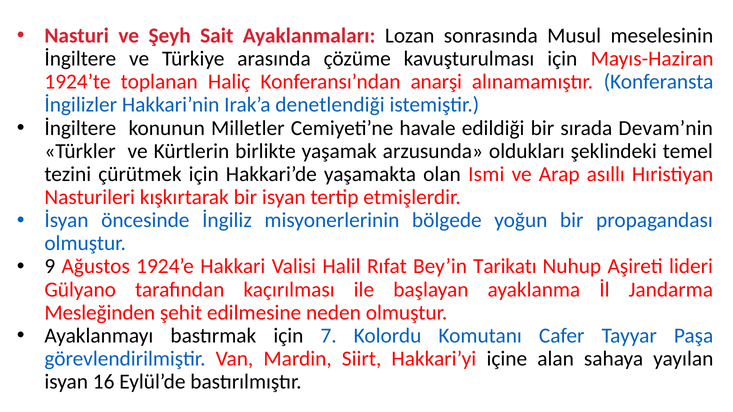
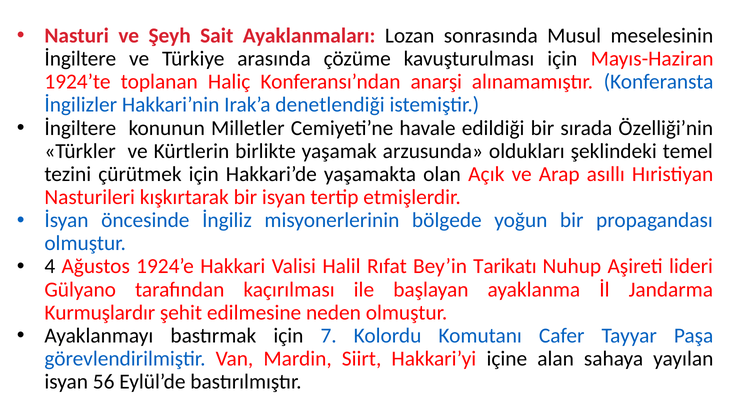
Devam’nin: Devam’nin -> Özelliği’nin (666, 128)
Ismi: Ismi -> Açık (486, 174)
9: 9 -> 4 (50, 267)
Mesleğinden: Mesleğinden -> Kurmuşlardır (100, 313)
16: 16 -> 56 (104, 382)
